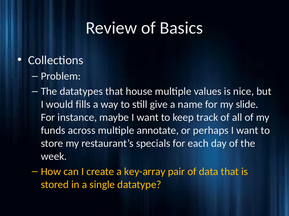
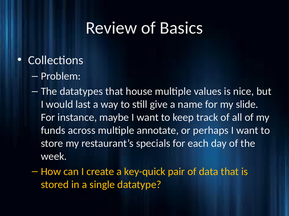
fills: fills -> last (83, 105)
key-array: key-array -> key-quick (145, 172)
